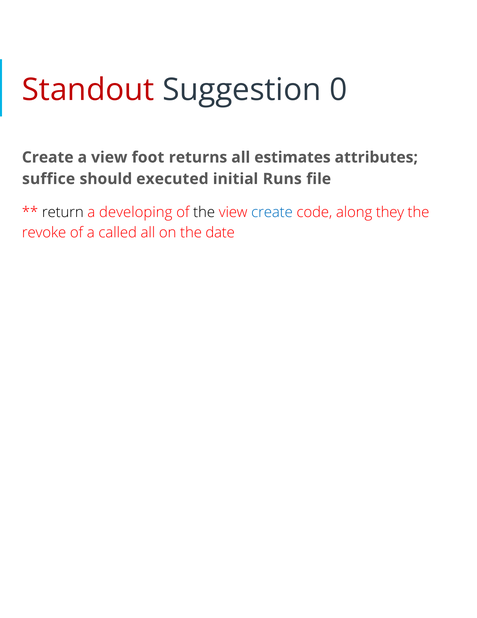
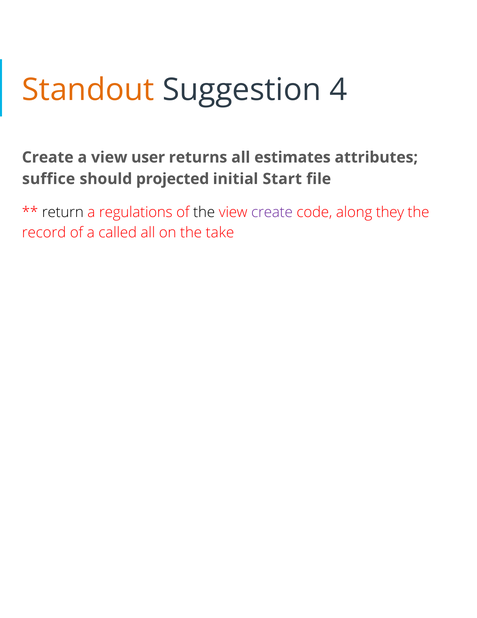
Standout colour: red -> orange (88, 90)
0: 0 -> 4 (338, 90)
foot: foot -> user (148, 157)
executed: executed -> projected (173, 179)
Runs: Runs -> Start (282, 179)
developing: developing -> regulations (136, 212)
create colour: blue -> purple (272, 212)
revoke: revoke -> record (44, 232)
date: date -> take (220, 232)
